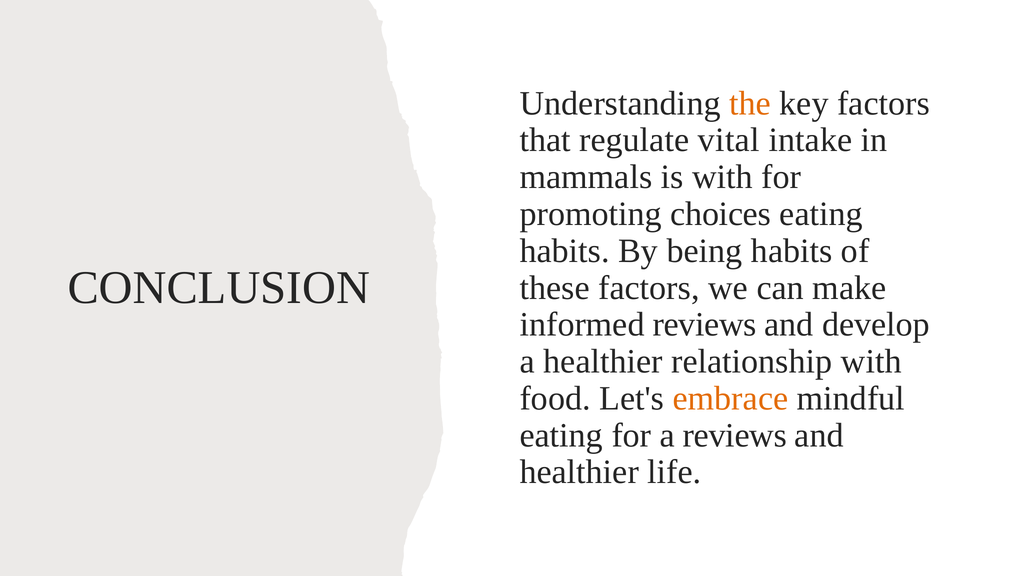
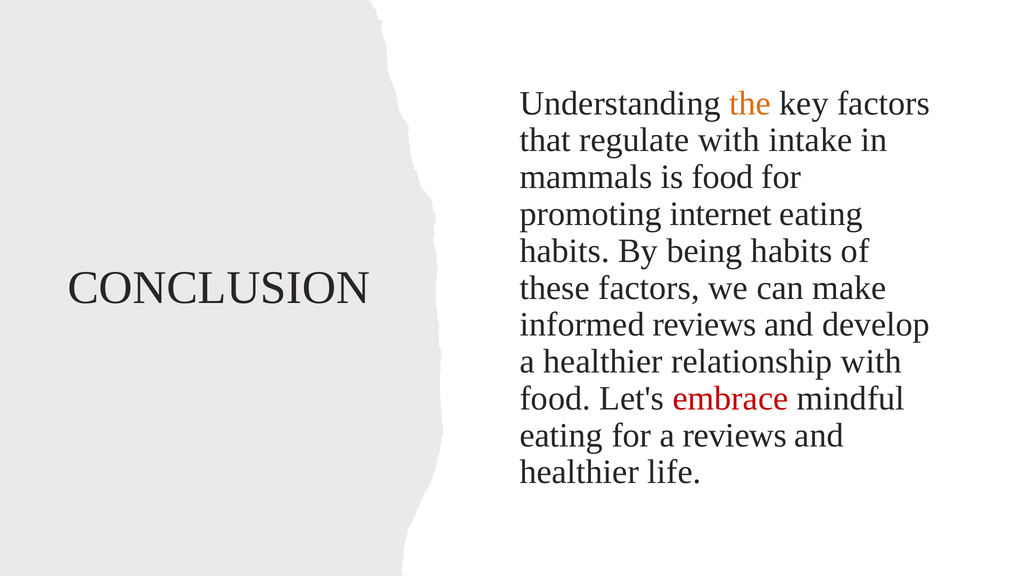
regulate vital: vital -> with (729, 140)
is with: with -> food (723, 177)
choices: choices -> internet (721, 214)
embrace colour: orange -> red (731, 398)
